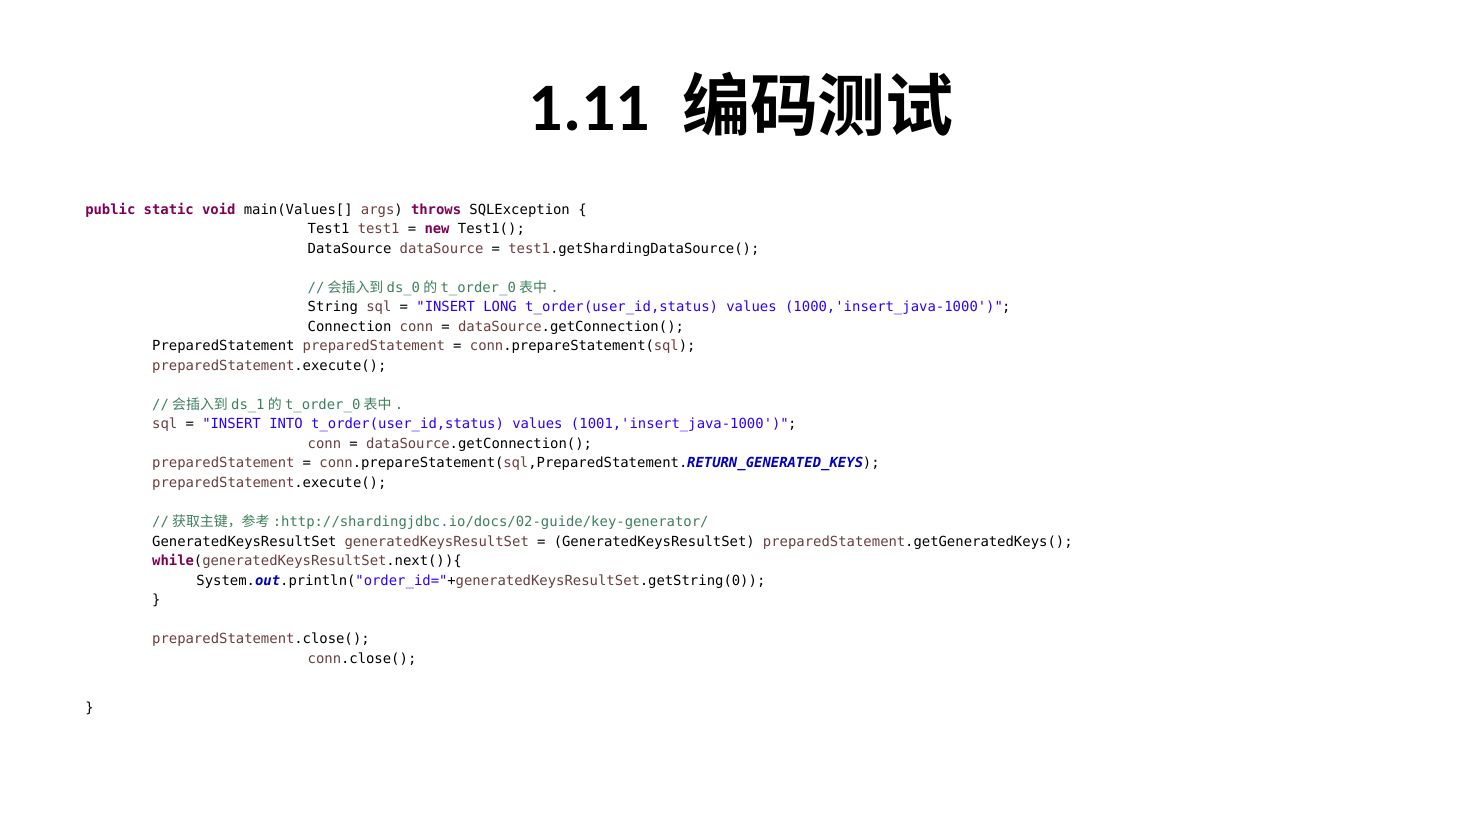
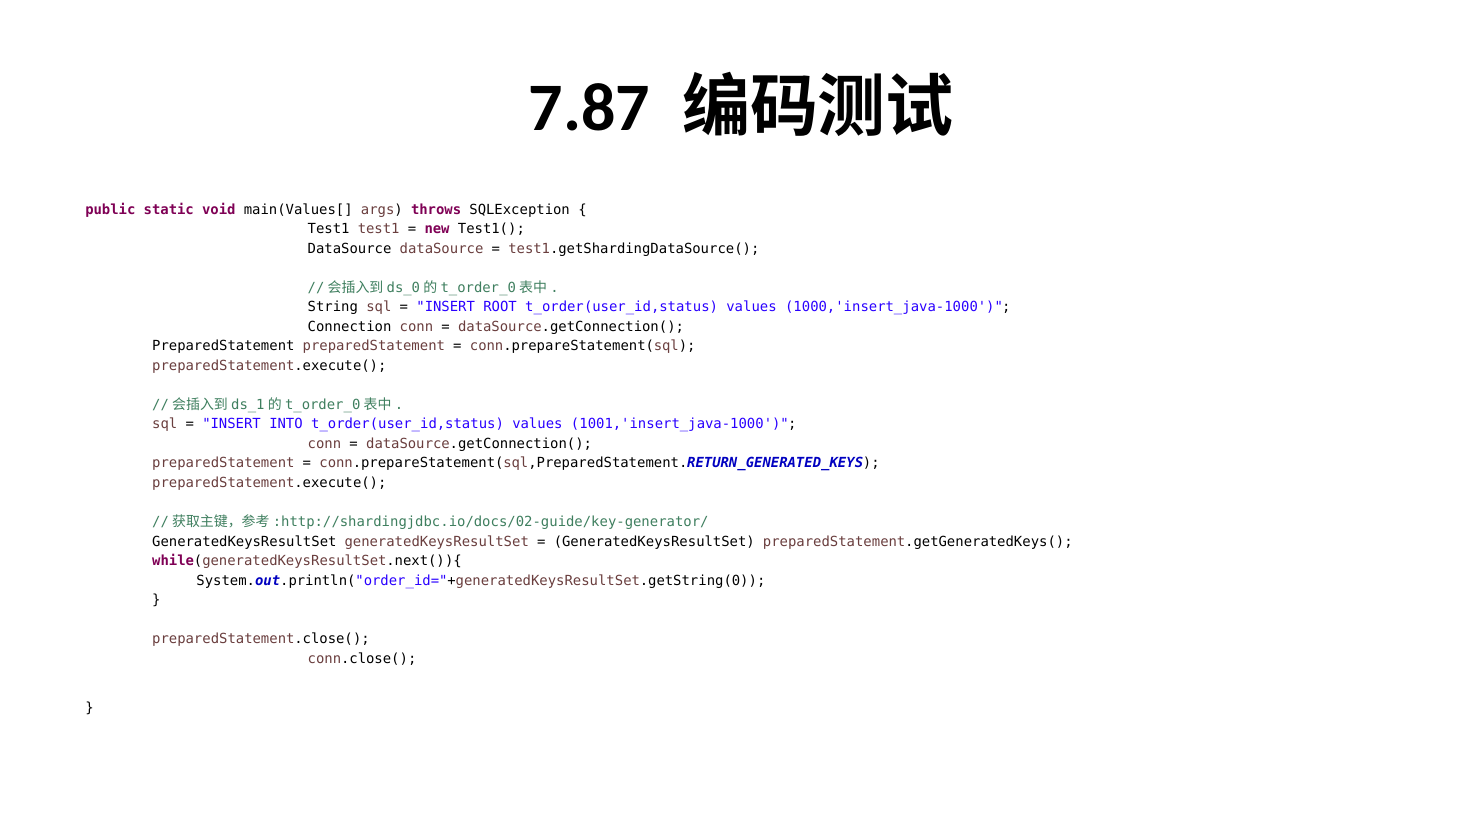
1.11: 1.11 -> 7.87 (589, 108)
LONG: LONG -> ROOT (500, 307)
